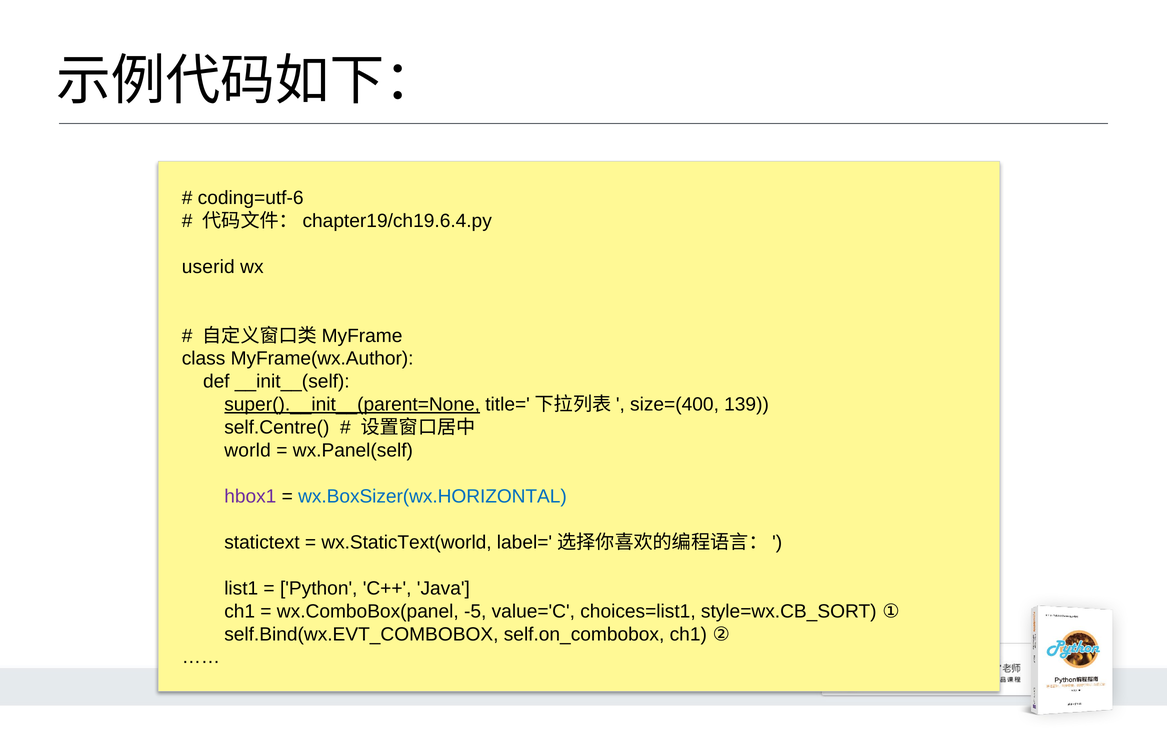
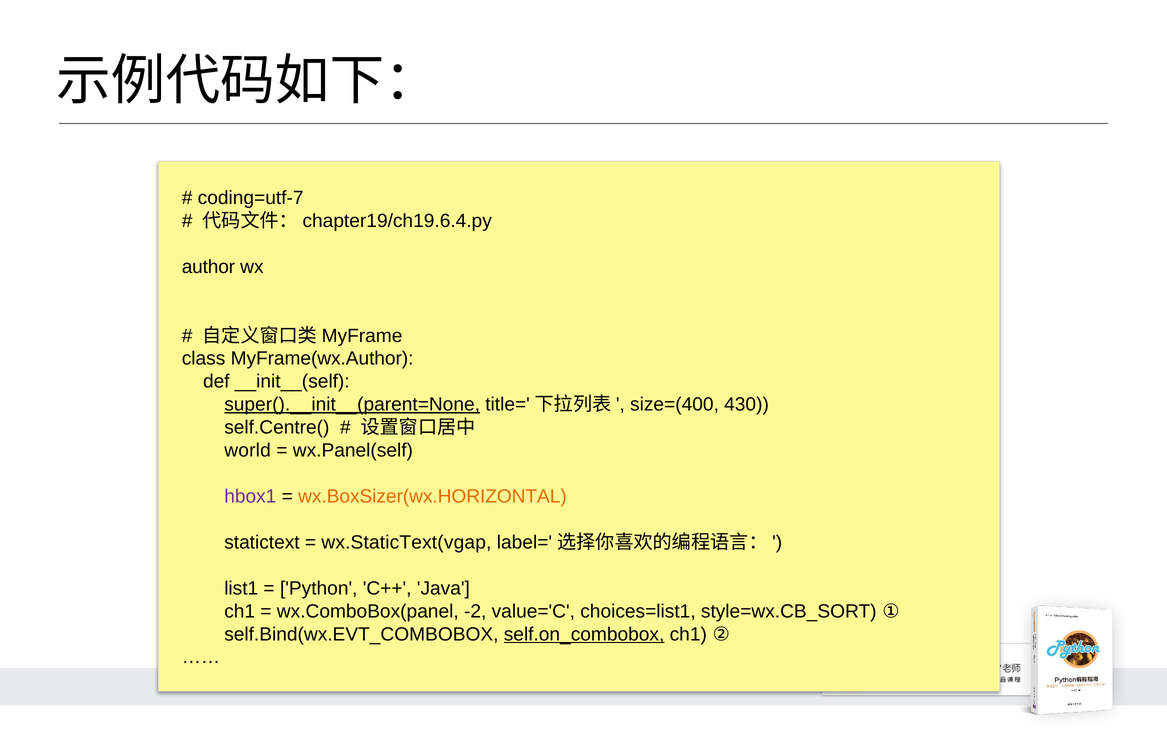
coding=utf-6: coding=utf-6 -> coding=utf-7 (251, 198)
userid: userid -> author (208, 267)
139: 139 -> 430 (747, 405)
wx.BoxSizer(wx.HORIZONTAL colour: blue -> orange (432, 497)
wx.StaticText(world: wx.StaticText(world -> wx.StaticText(vgap (406, 543)
-5: -5 -> -2 (475, 612)
self.on_combobox underline: none -> present (584, 635)
